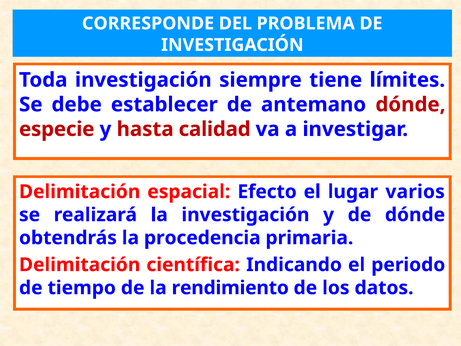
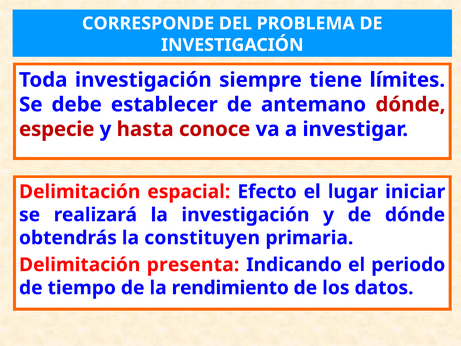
calidad: calidad -> conoce (215, 129)
varios: varios -> iniciar (415, 192)
procedencia: procedencia -> constituyen (202, 238)
científica: científica -> presenta (193, 265)
